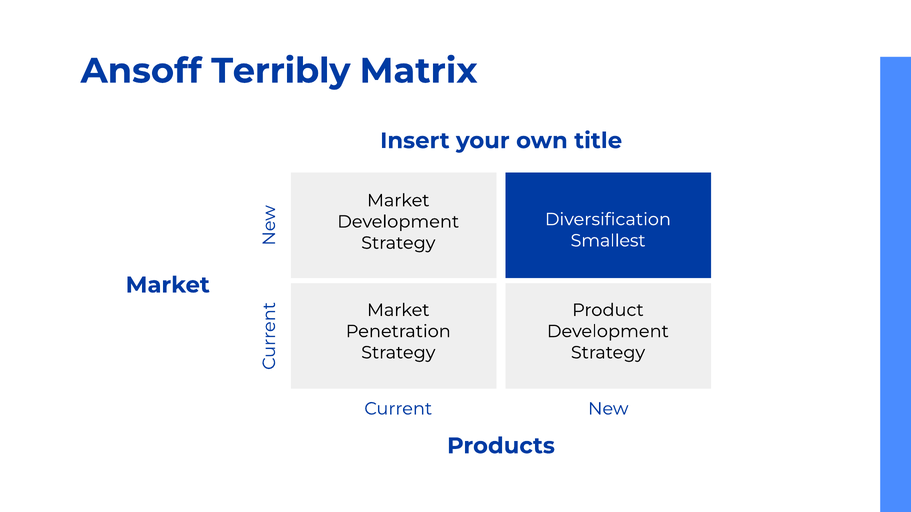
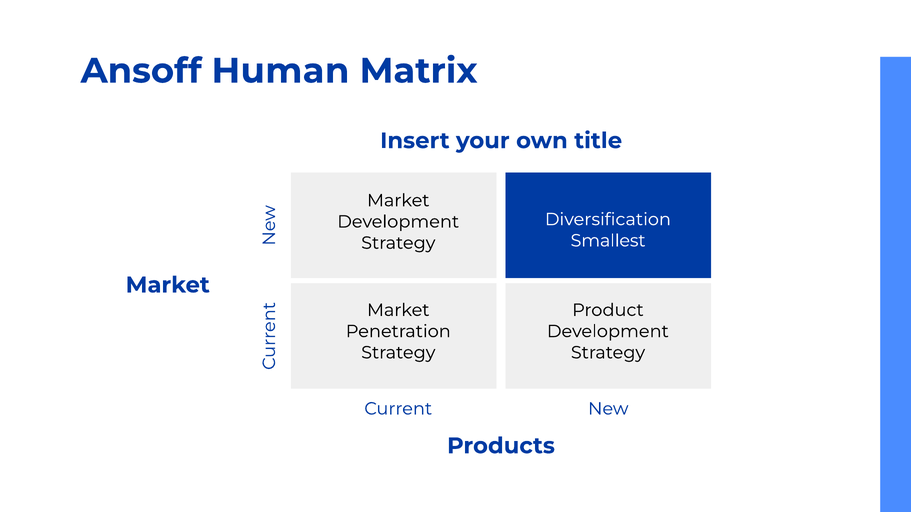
Terribly: Terribly -> Human (280, 71)
